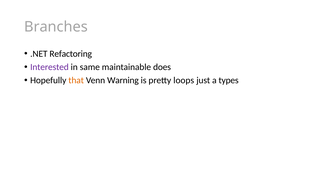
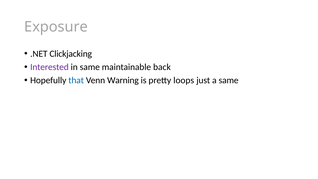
Branches: Branches -> Exposure (56, 27)
Refactoring: Refactoring -> Clickjacking (71, 54)
does: does -> back (162, 67)
that colour: orange -> blue (76, 80)
a types: types -> same (229, 80)
